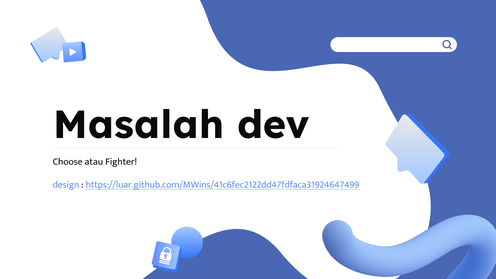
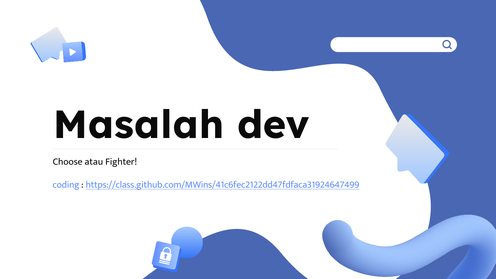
design: design -> coding (66, 185)
https://luar.github.com/MWins/41c6fec2122dd47fdfaca31924647499: https://luar.github.com/MWins/41c6fec2122dd47fdfaca31924647499 -> https://class.github.com/MWins/41c6fec2122dd47fdfaca31924647499 (223, 185)
